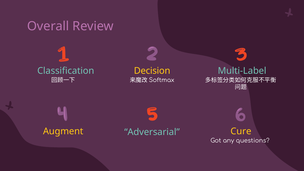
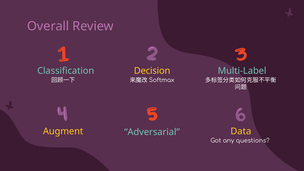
Cure: Cure -> Data (241, 131)
